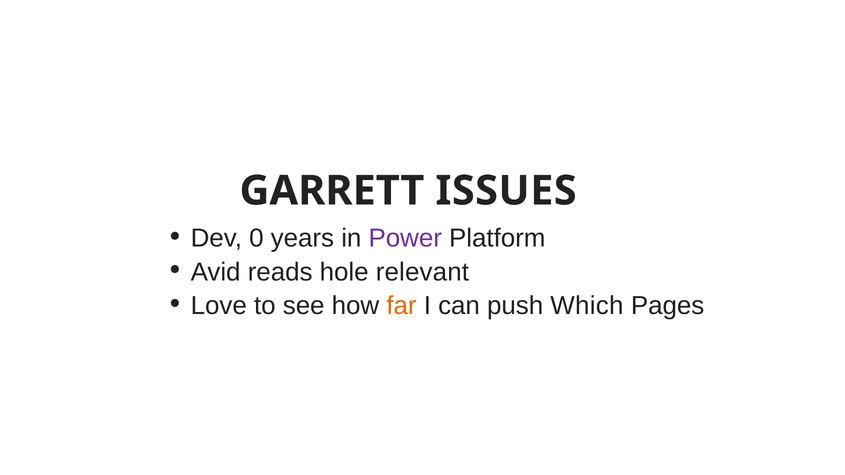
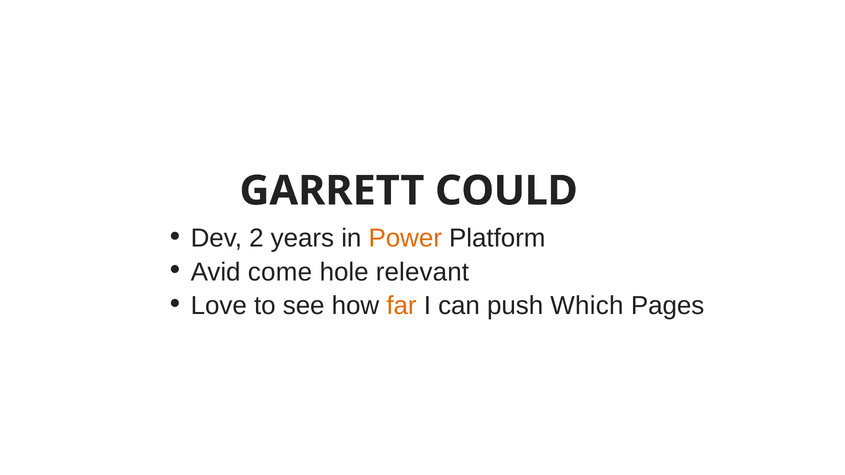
ISSUES: ISSUES -> COULD (506, 191)
0: 0 -> 2 (256, 239)
Power colour: purple -> orange (405, 239)
reads: reads -> come (280, 272)
